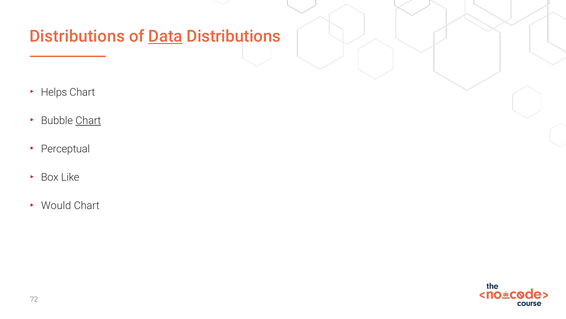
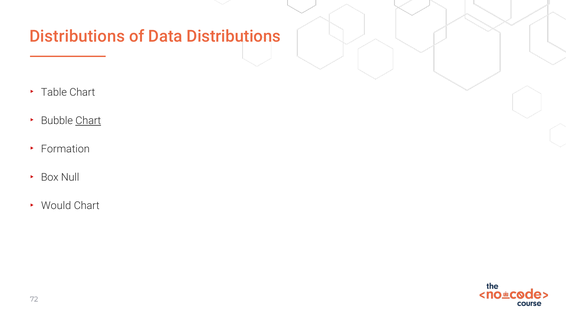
Data underline: present -> none (165, 36)
Helps: Helps -> Table (54, 92)
Perceptual: Perceptual -> Formation (65, 149)
Like: Like -> Null (70, 177)
